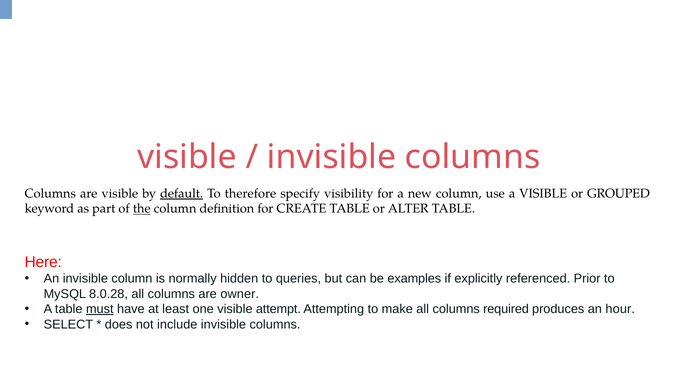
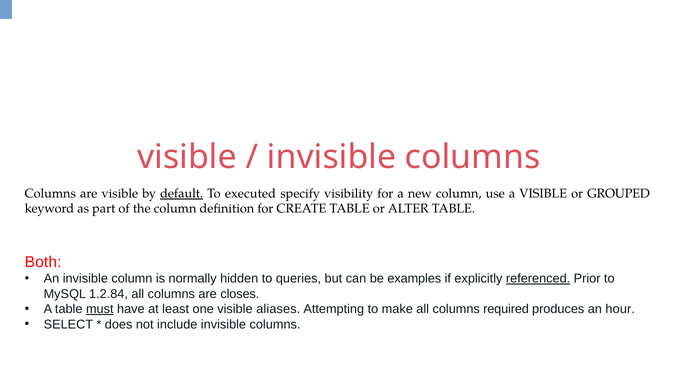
therefore: therefore -> executed (250, 194)
the underline: present -> none (142, 209)
Here: Here -> Both (43, 262)
referenced underline: none -> present (538, 279)
8.0.28: 8.0.28 -> 1.2.84 (109, 294)
owner: owner -> closes (240, 294)
attempt: attempt -> aliases (278, 309)
